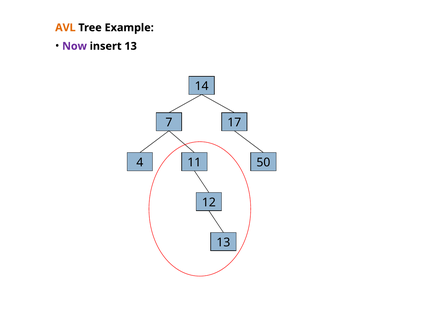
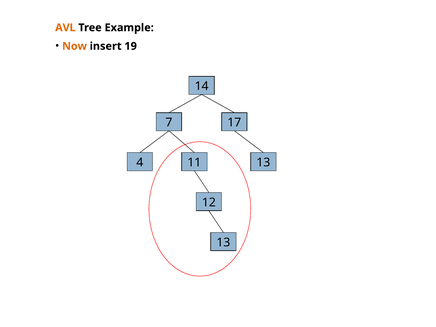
Now colour: purple -> orange (75, 46)
insert 13: 13 -> 19 (131, 46)
4 50: 50 -> 13 (263, 163)
